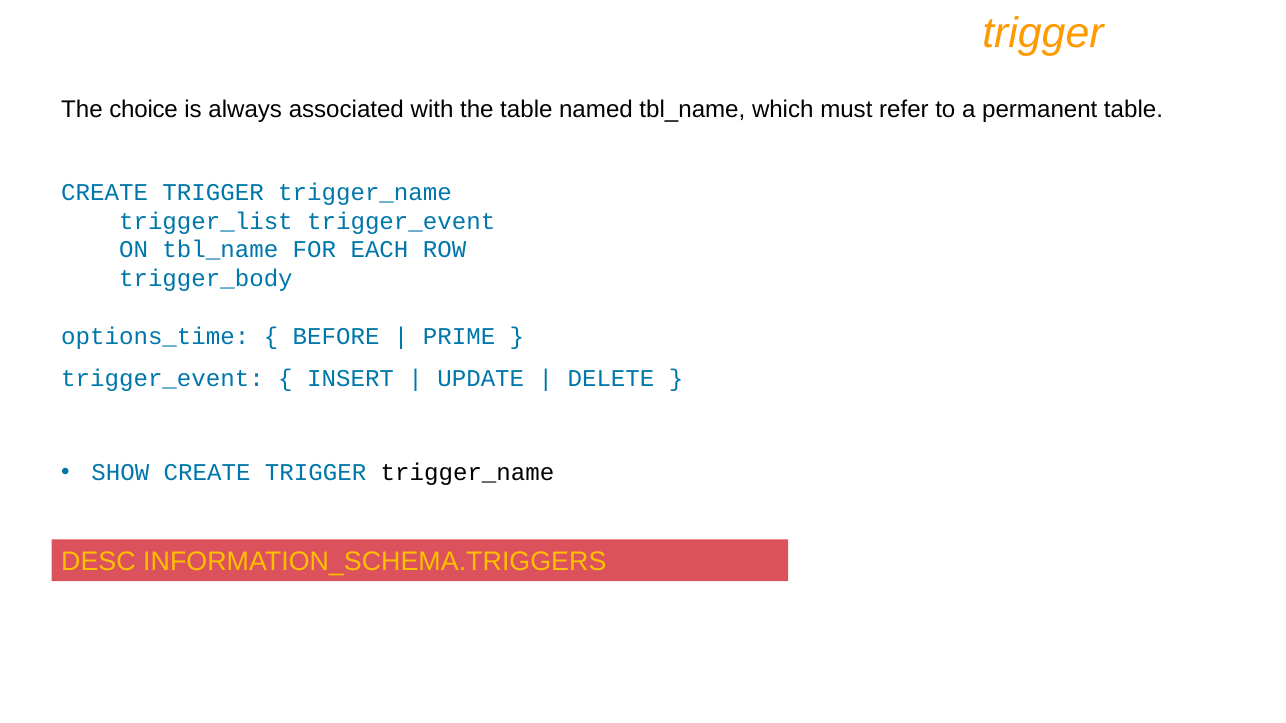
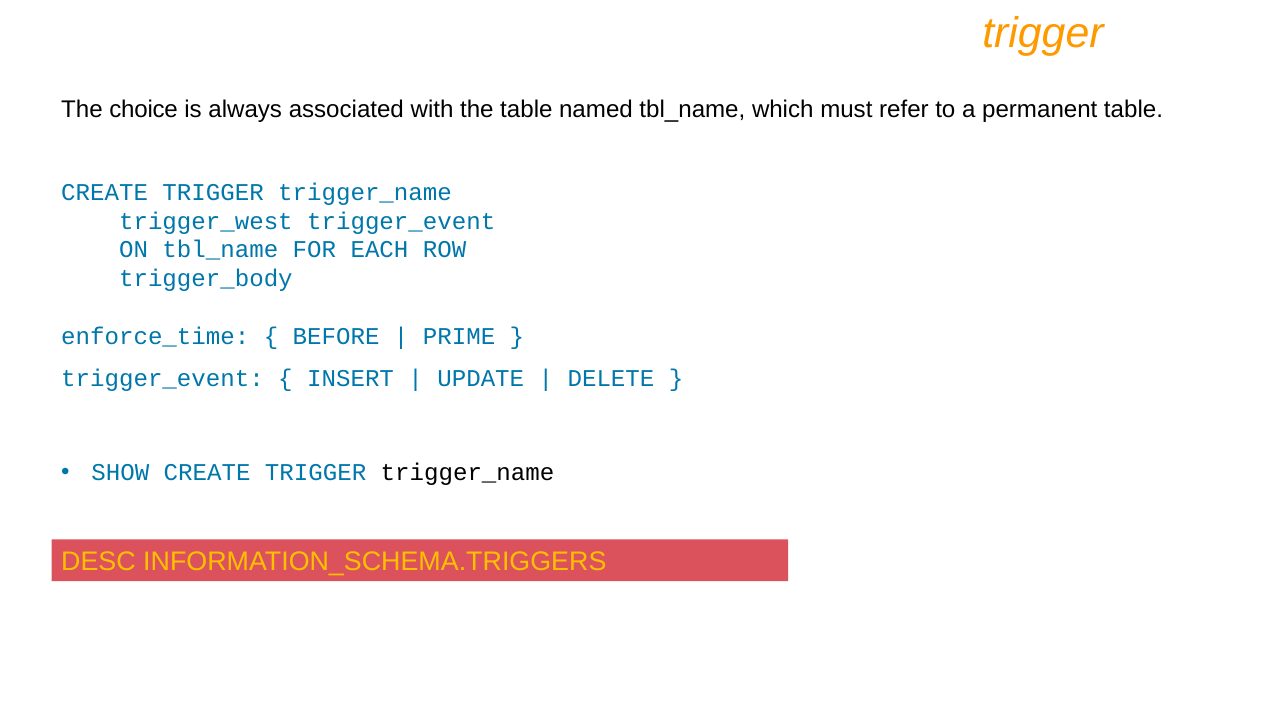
trigger_list: trigger_list -> trigger_west (206, 221)
options_time: options_time -> enforce_time (155, 337)
